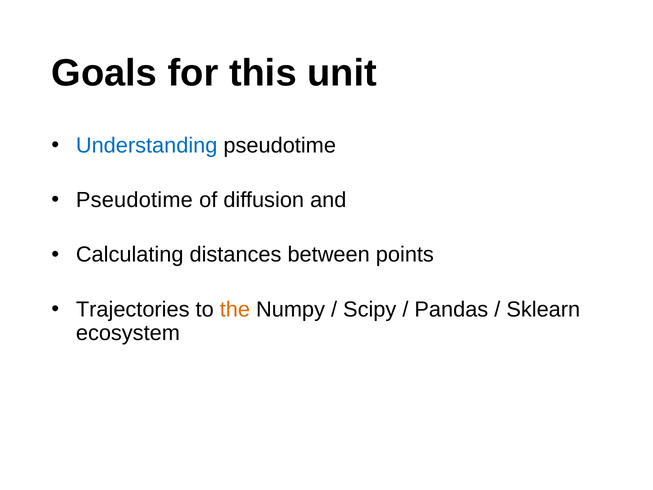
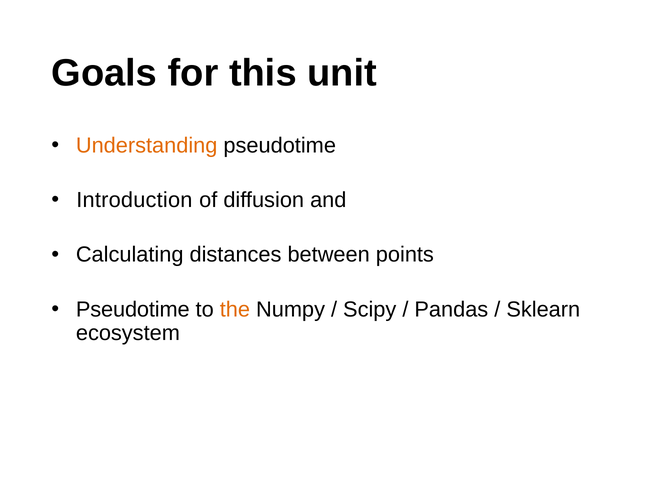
Understanding colour: blue -> orange (147, 145)
Pseudotime: Pseudotime -> Introduction (134, 200)
Trajectories: Trajectories -> Pseudotime (133, 309)
